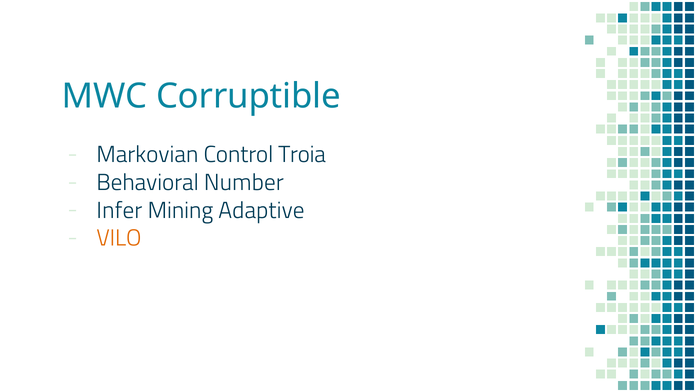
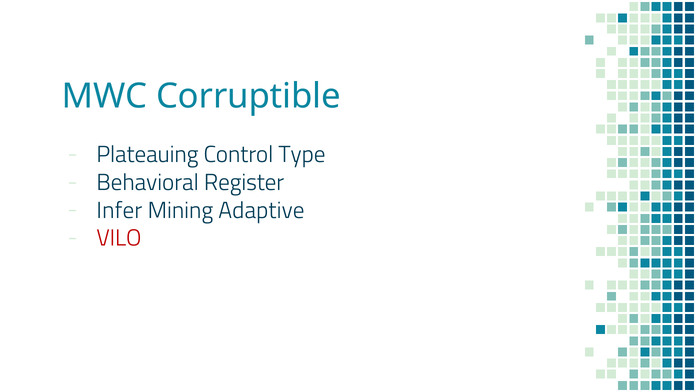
Markovian: Markovian -> Plateauing (147, 154)
Troia: Troia -> Type (302, 154)
Number: Number -> Register (244, 182)
VILO colour: orange -> red (119, 238)
